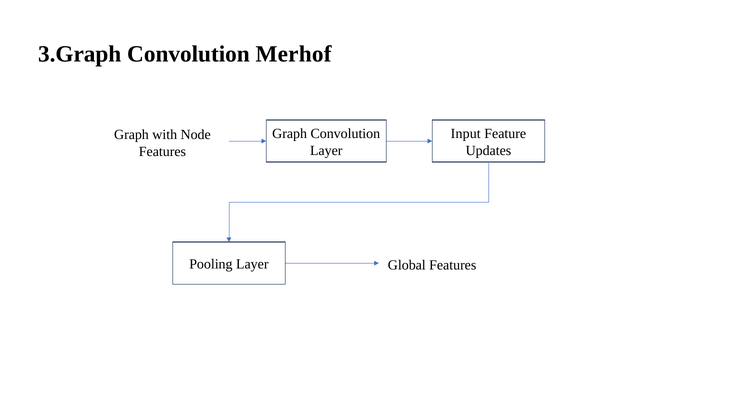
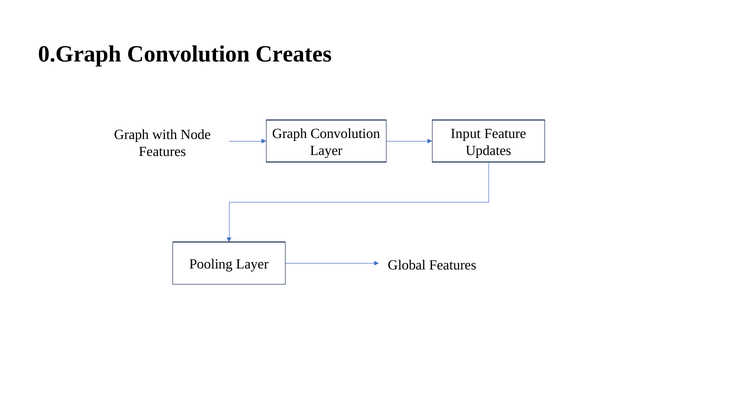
3.Graph: 3.Graph -> 0.Graph (80, 54)
Merhof: Merhof -> Creates (294, 54)
